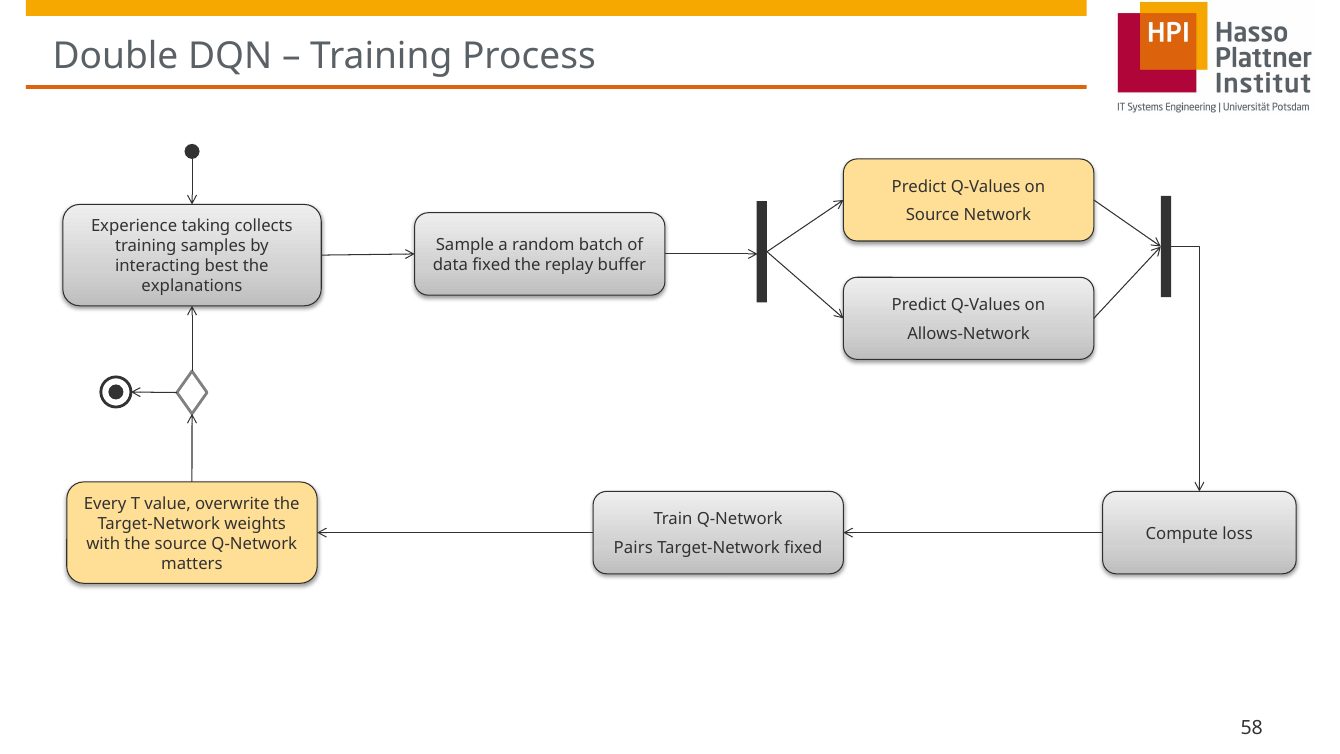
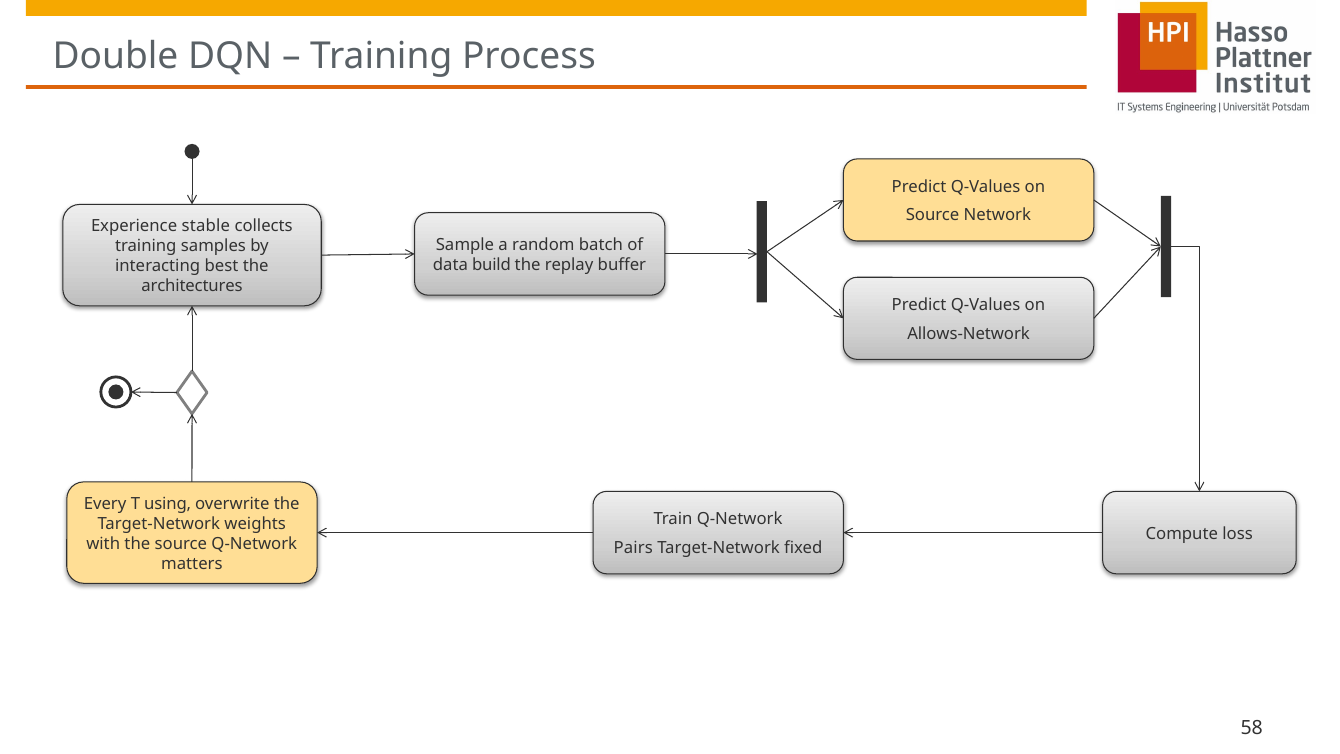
taking: taking -> stable (206, 226)
data fixed: fixed -> build (491, 265)
explanations: explanations -> architectures (192, 286)
value: value -> using (168, 503)
